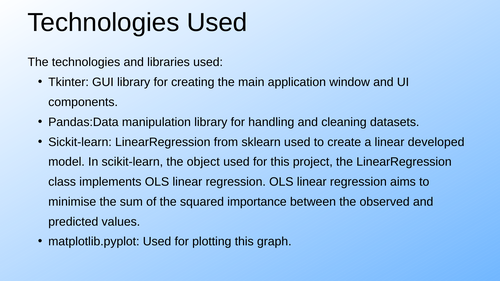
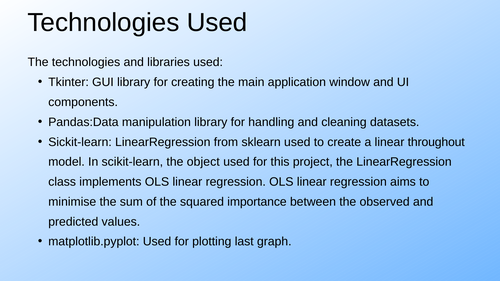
developed: developed -> throughout (436, 142)
plotting this: this -> last (244, 242)
